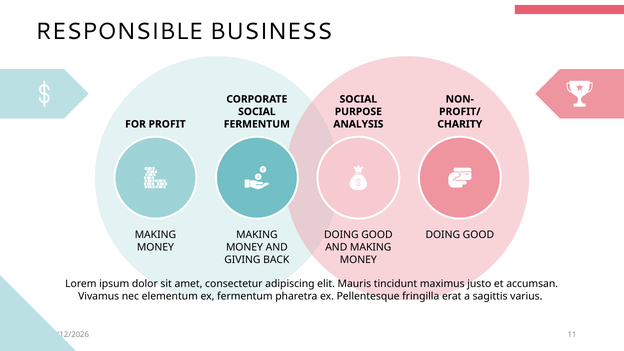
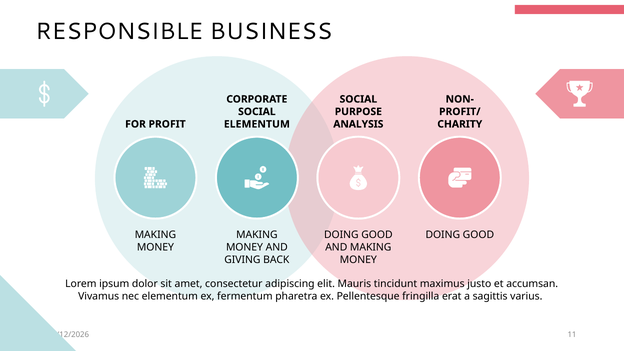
FERMENTUM: FERMENTUM -> ELEMENTUM (257, 124)
